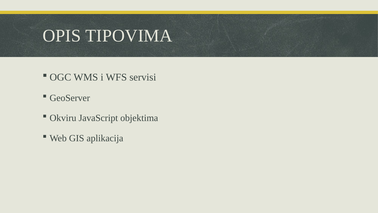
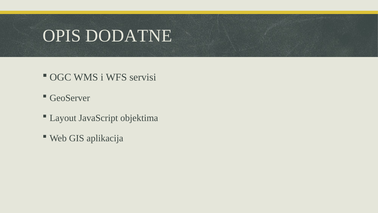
TIPOVIMA: TIPOVIMA -> DODATNE (129, 36)
Okviru: Okviru -> Layout (63, 118)
